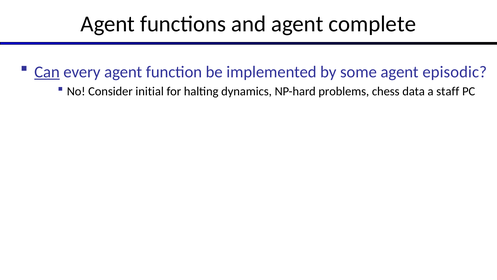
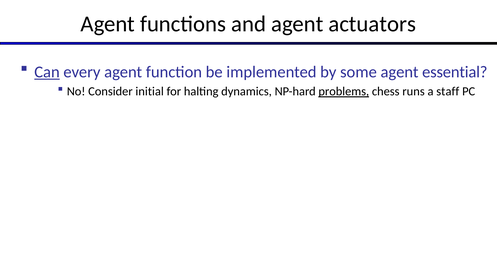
complete: complete -> actuators (372, 24)
episodic: episodic -> essential (455, 72)
problems underline: none -> present (344, 91)
data: data -> runs (414, 91)
